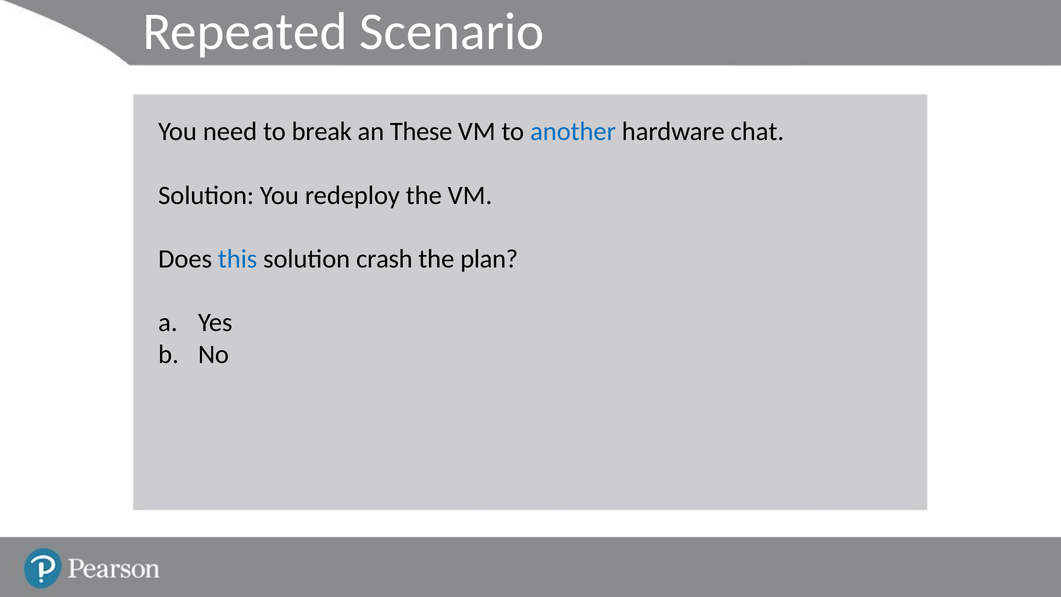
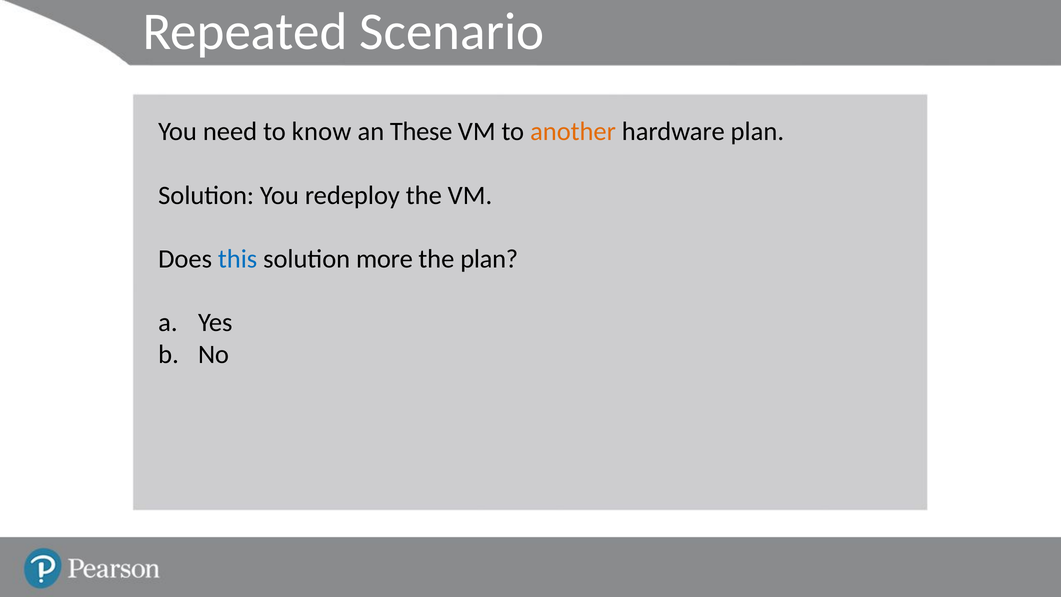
break: break -> know (322, 132)
another colour: blue -> orange (573, 132)
hardware chat: chat -> plan (757, 132)
crash: crash -> more (384, 259)
